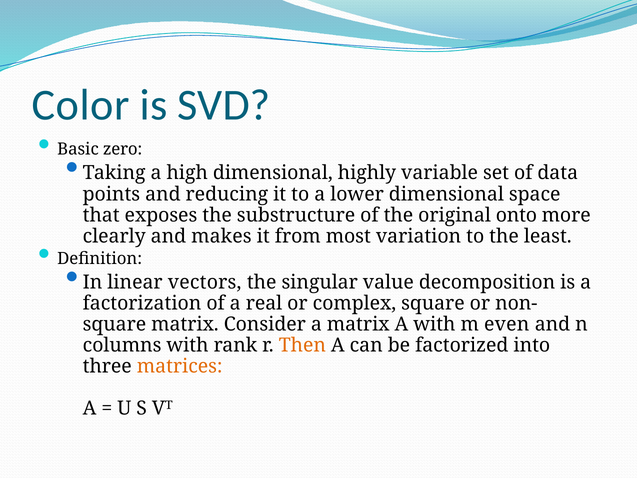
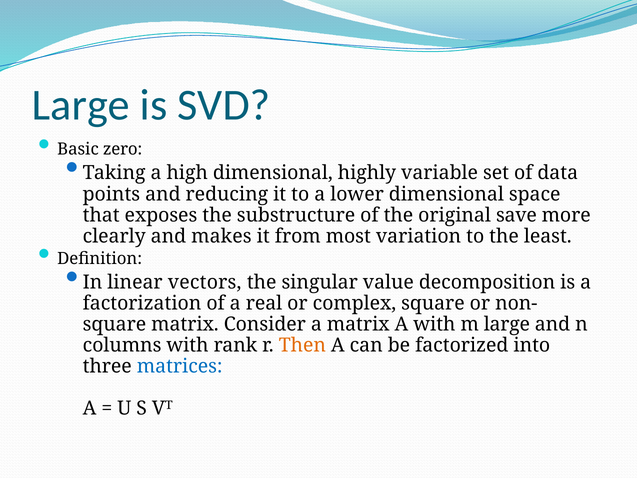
Color: Color -> Large (81, 105)
onto: onto -> save (516, 215)
m even: even -> large (507, 324)
matrices colour: orange -> blue (180, 366)
